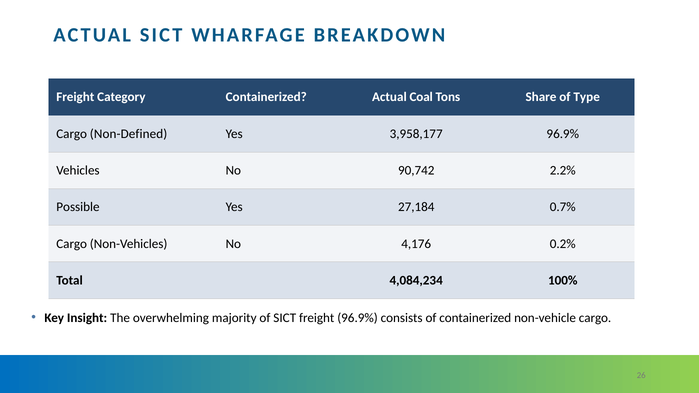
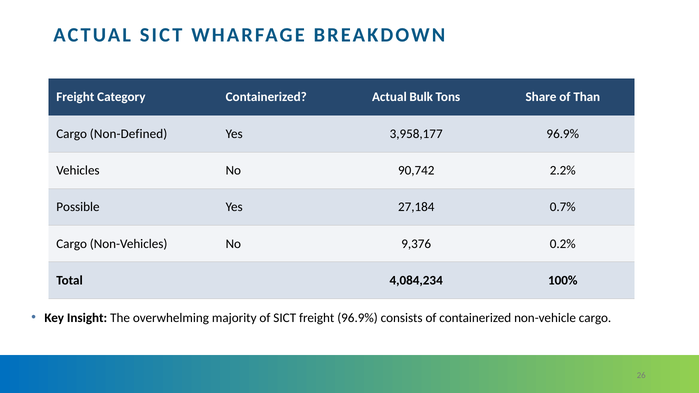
Coal: Coal -> Bulk (421, 97)
Type: Type -> Than (587, 97)
4,176: 4,176 -> 9,376 (416, 244)
